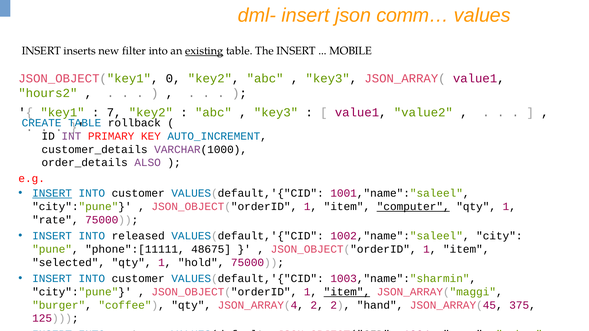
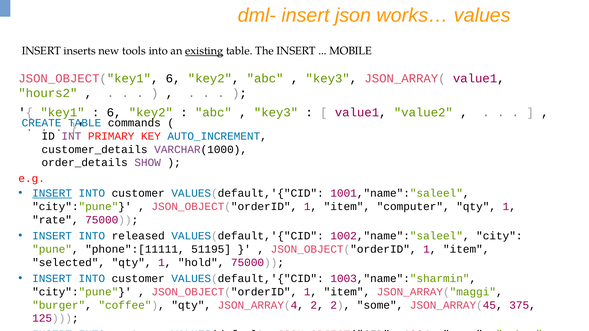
comm…: comm… -> works… (412, 15)
filter: filter -> tools (134, 51)
JSON_OBJECT("key1 0: 0 -> 6 (173, 79)
7: 7 -> 6 (114, 113)
rollback: rollback -> commands (134, 123)
ALSO: ALSO -> SHOW (148, 163)
computer underline: present -> none (413, 207)
48675: 48675 -> 51195 (211, 249)
item underline: present -> none (347, 292)
hand: hand -> some (380, 305)
